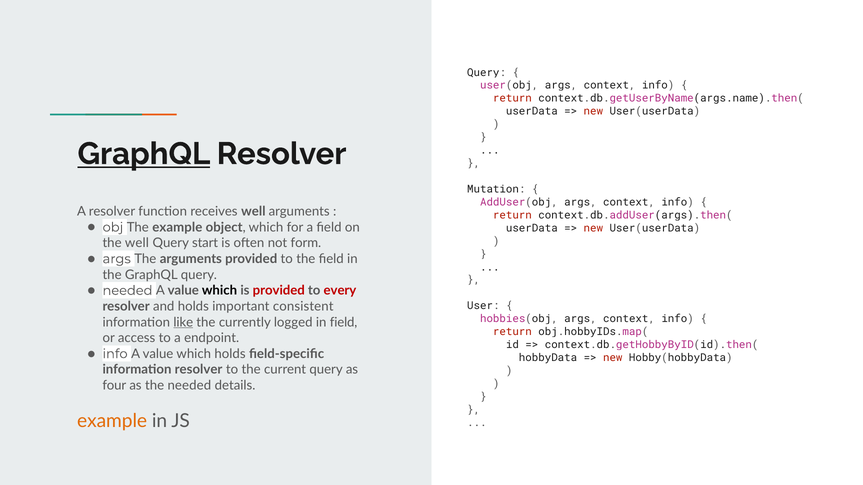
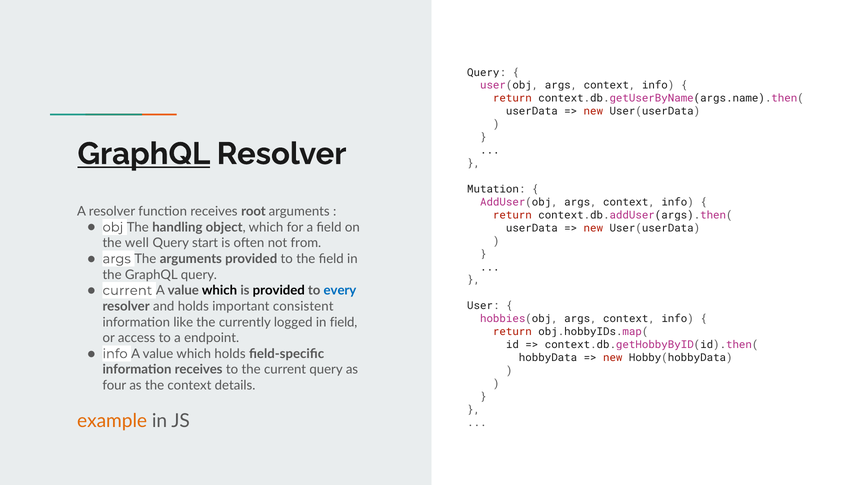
receives well: well -> root (253, 212)
The example: example -> handling (177, 227)
form: form -> from (306, 243)
needed: needed -> current (127, 291)
provided colour: red -> black (279, 291)
every colour: red -> blue (340, 291)
like underline: present -> none (183, 322)
information resolver: resolver -> receives (199, 370)
the needed: needed -> context (189, 386)
